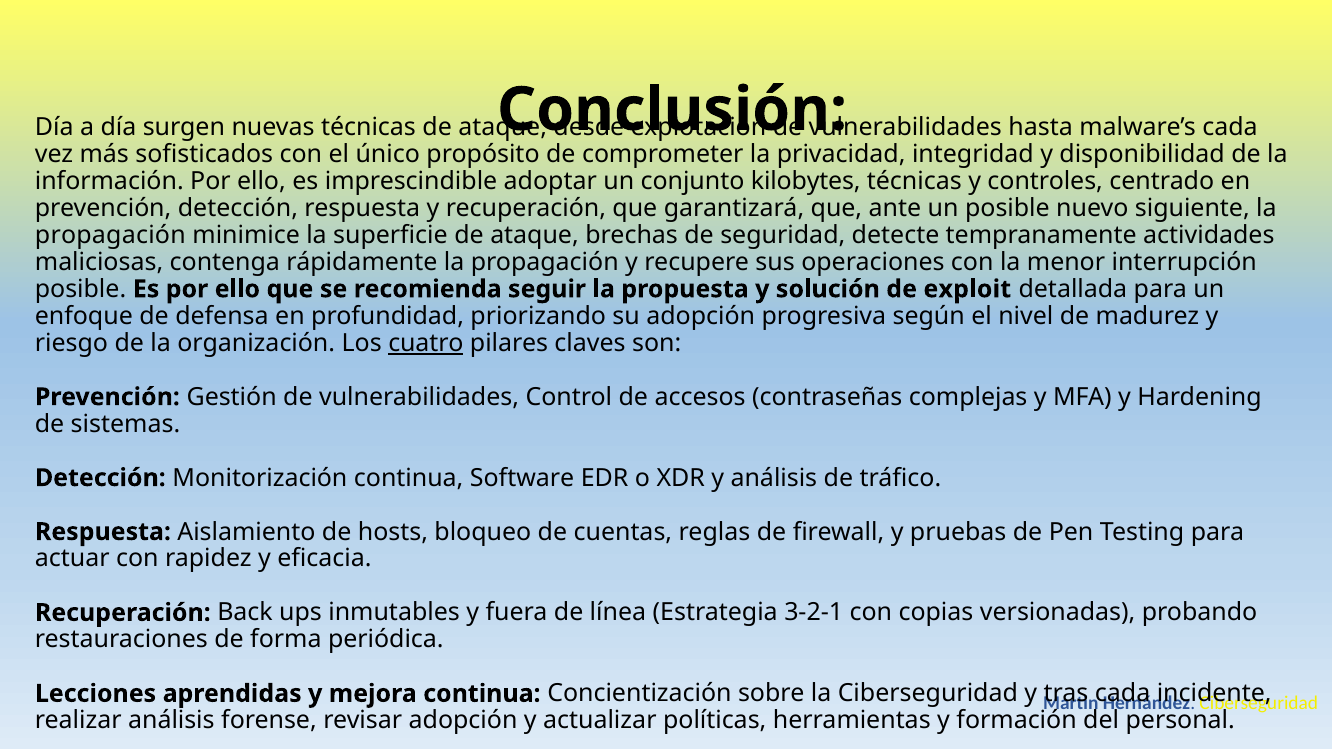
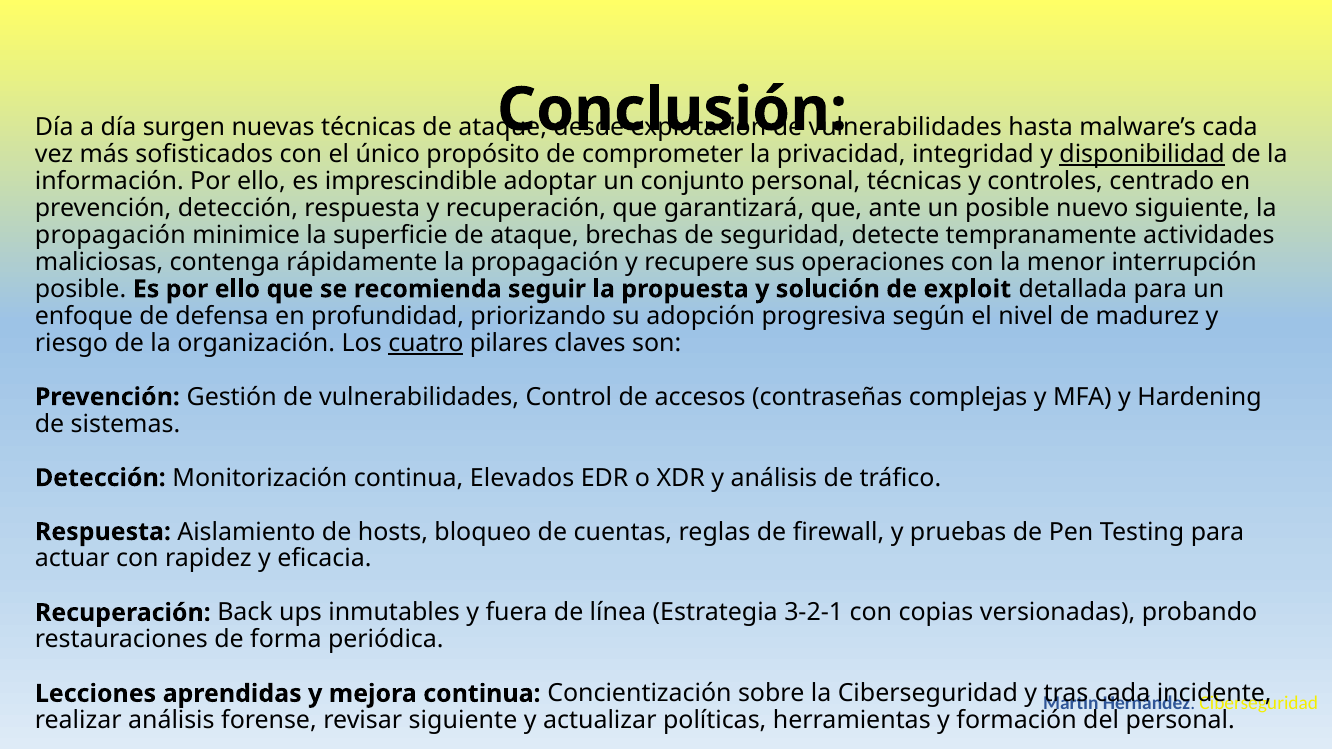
disponibilidad underline: none -> present (1142, 154)
conjunto kilobytes: kilobytes -> personal (806, 181)
Software: Software -> Elevados (522, 478)
revisar adopción: adopción -> siguiente (463, 721)
